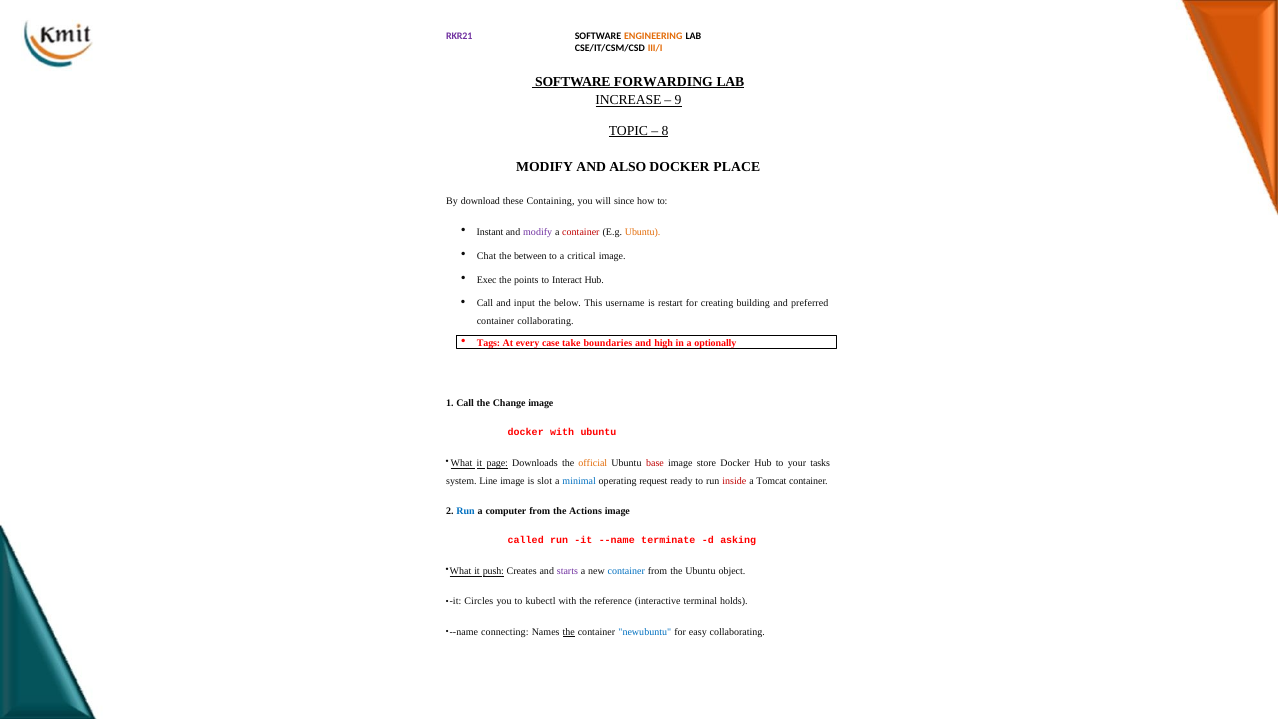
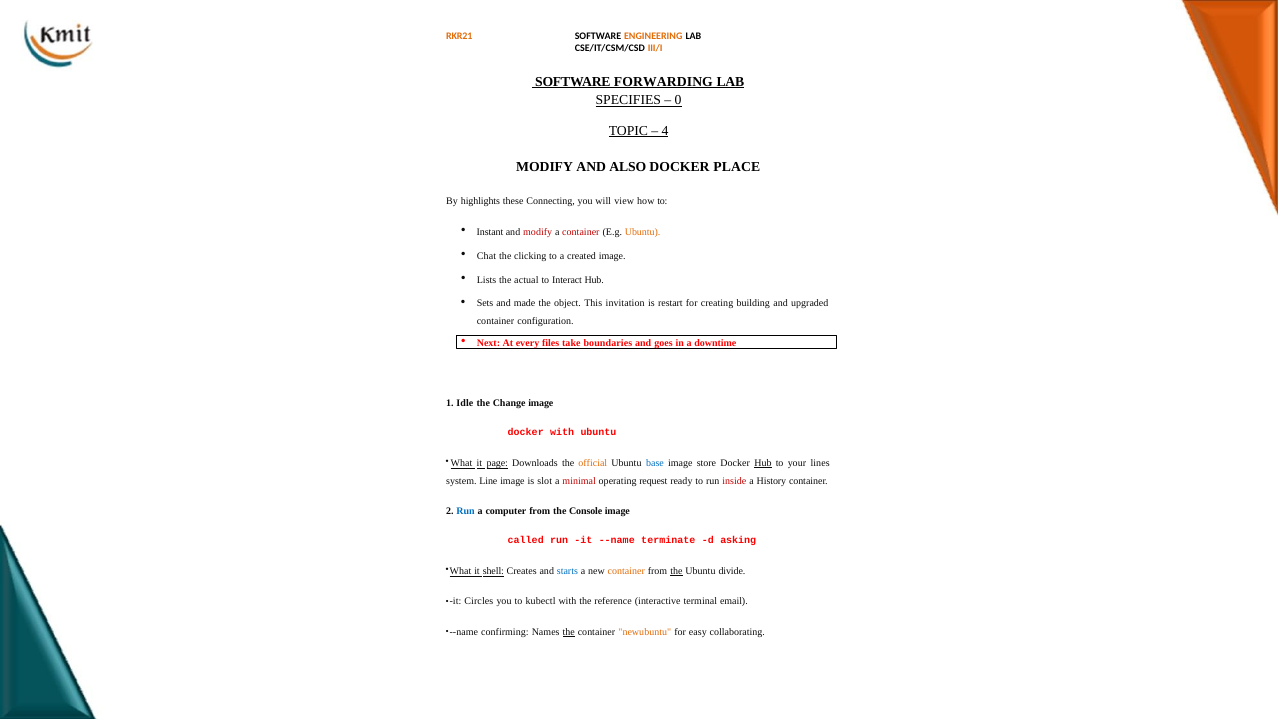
RKR21 colour: purple -> orange (459, 37)
INCREASE: INCREASE -> SPECIFIES (628, 100)
9: 9 -> 0 (678, 100)
8: 8 -> 4 (665, 130)
download: download -> highlights (480, 201)
Containing: Containing -> Connecting (551, 201)
since: since -> view (624, 201)
modify colour: purple -> red (538, 232)
between: between -> clicking (530, 256)
critical: critical -> created (582, 256)
Exec: Exec -> Lists (487, 280)
points: points -> actual (526, 280)
Call: Call -> Sets (485, 303)
input: input -> made (525, 303)
below: below -> object (568, 303)
username: username -> invitation (625, 303)
preferred: preferred -> upgraded (810, 303)
container collaborating: collaborating -> configuration (546, 321)
Tags: Tags -> Next (488, 343)
case: case -> files (551, 343)
high: high -> goes (664, 343)
optionally: optionally -> downtime (715, 343)
Call: Call -> Idle (465, 403)
base colour: red -> blue (655, 463)
Hub underline: none -> present (763, 463)
tasks: tasks -> lines (820, 463)
minimal colour: blue -> red (579, 481)
Tomcat: Tomcat -> History (771, 481)
Actions: Actions -> Console (586, 511)
push: push -> shell (493, 571)
starts colour: purple -> blue (567, 571)
container colour: blue -> orange (626, 571)
the underline: none -> present (676, 571)
object: object -> divide (732, 571)
holds: holds -> email (734, 602)
connecting: connecting -> confirming (505, 632)
newubuntu colour: blue -> orange (645, 632)
